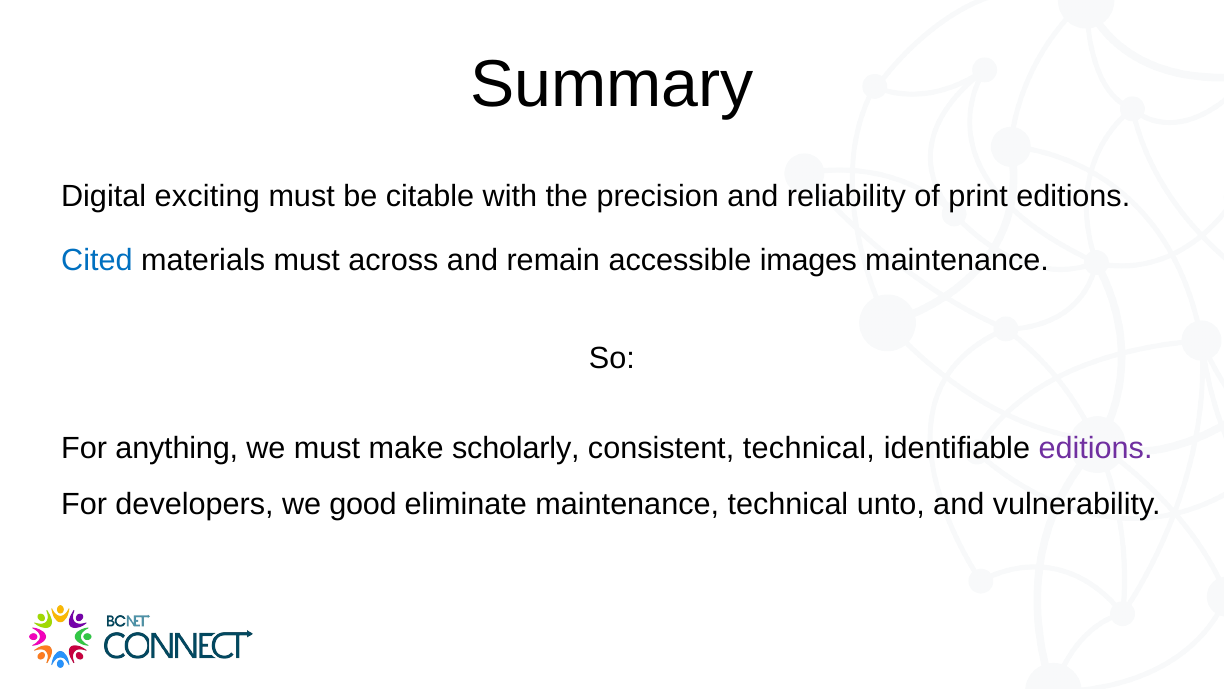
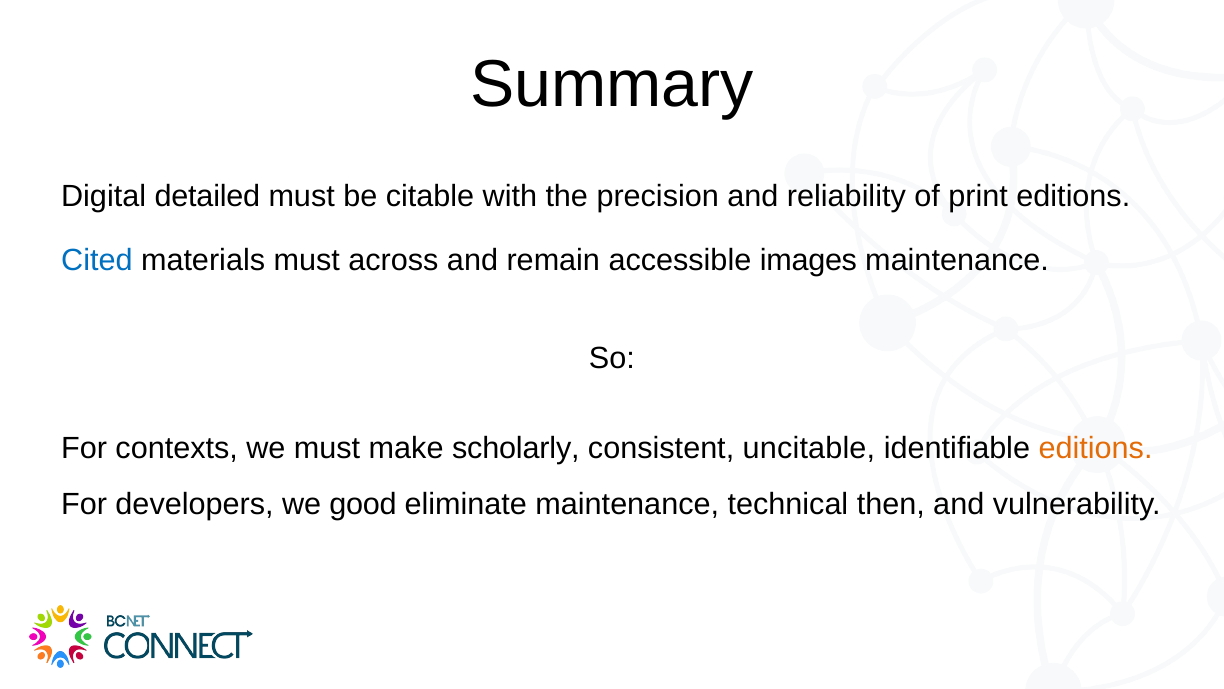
exciting: exciting -> detailed (207, 196)
anything: anything -> contexts (177, 448)
consistent technical: technical -> uncitable (809, 448)
editions colour: purple -> orange (1096, 448)
unto: unto -> then (891, 504)
